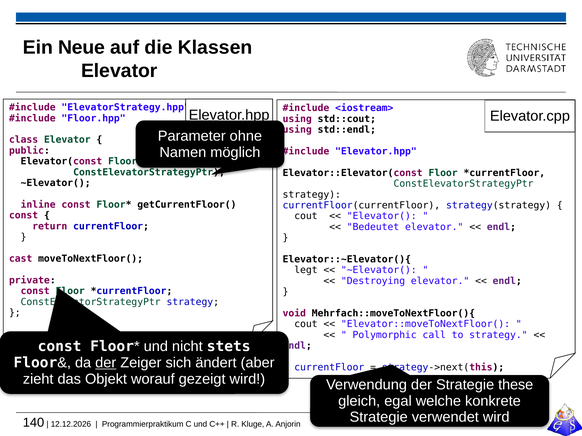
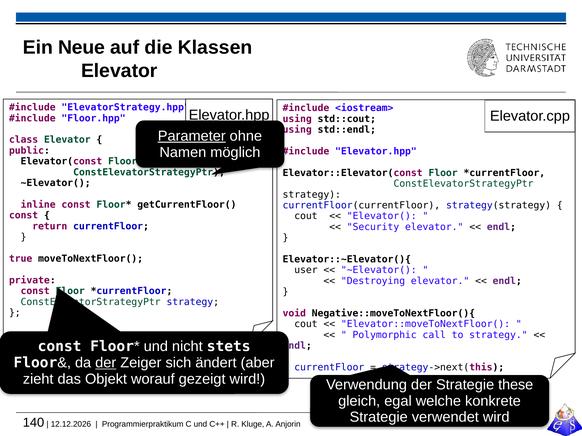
Parameter underline: none -> present (192, 136)
Bedeutet: Bedeutet -> Security (373, 227)
cast: cast -> true (21, 259)
legt: legt -> user (306, 270)
Mehrfach::moveToNextFloor(){: Mehrfach::moveToNextFloor(){ -> Negative::moveToNextFloor(){ (393, 314)
